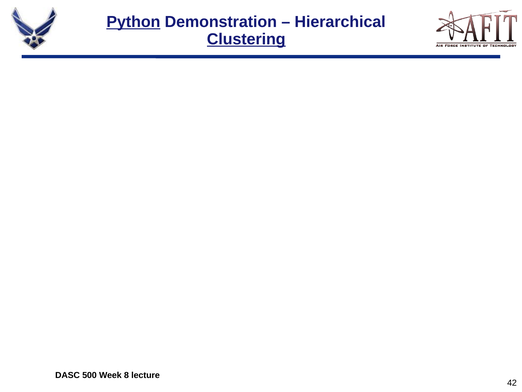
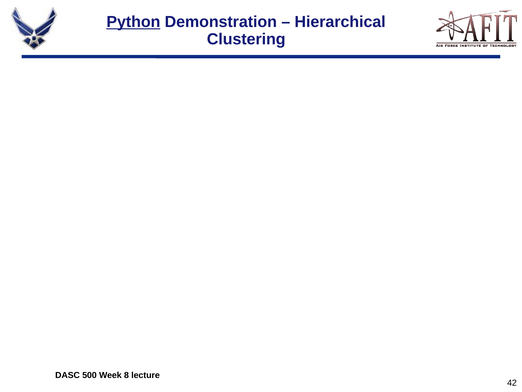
Clustering underline: present -> none (246, 39)
